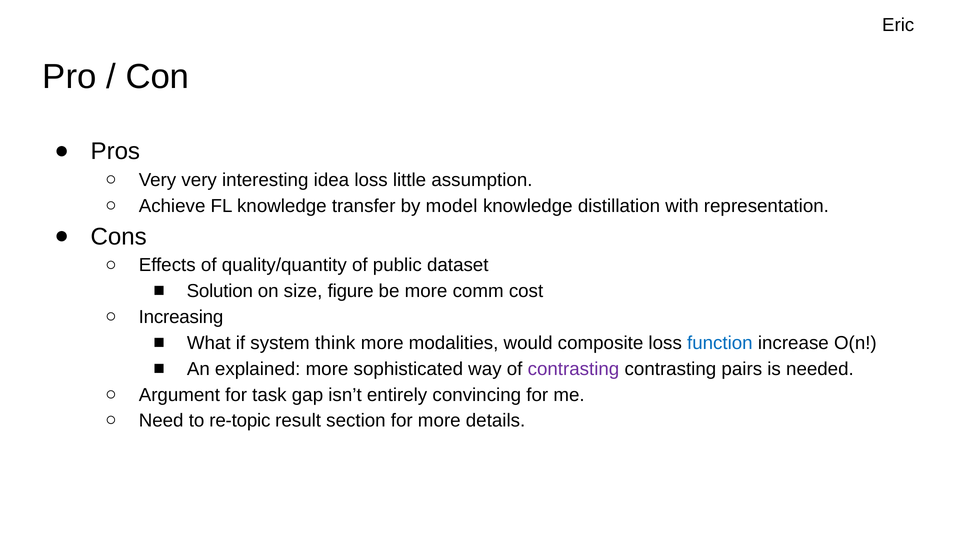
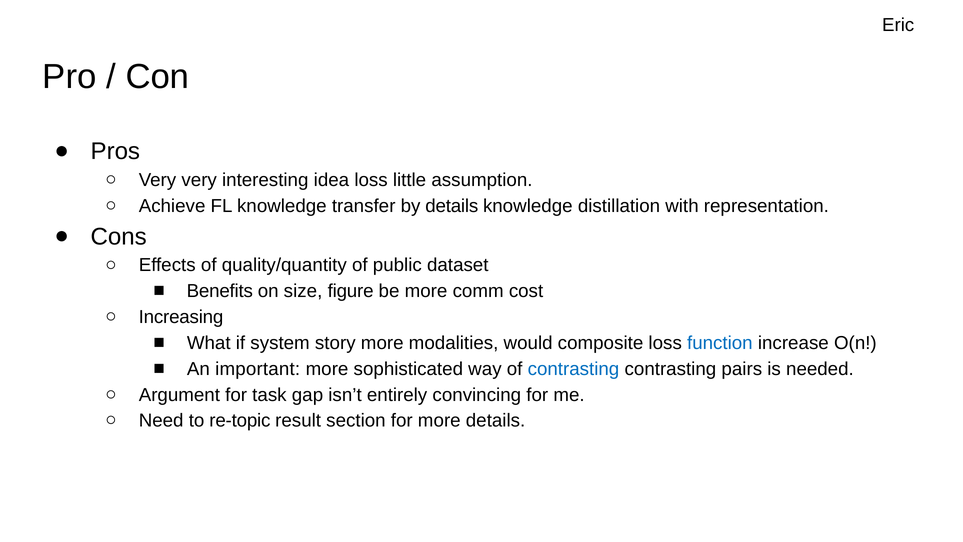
by model: model -> details (452, 206)
Solution: Solution -> Benefits (220, 291)
think: think -> story (335, 343)
explained: explained -> important (258, 369)
contrasting colour: purple -> blue (573, 369)
